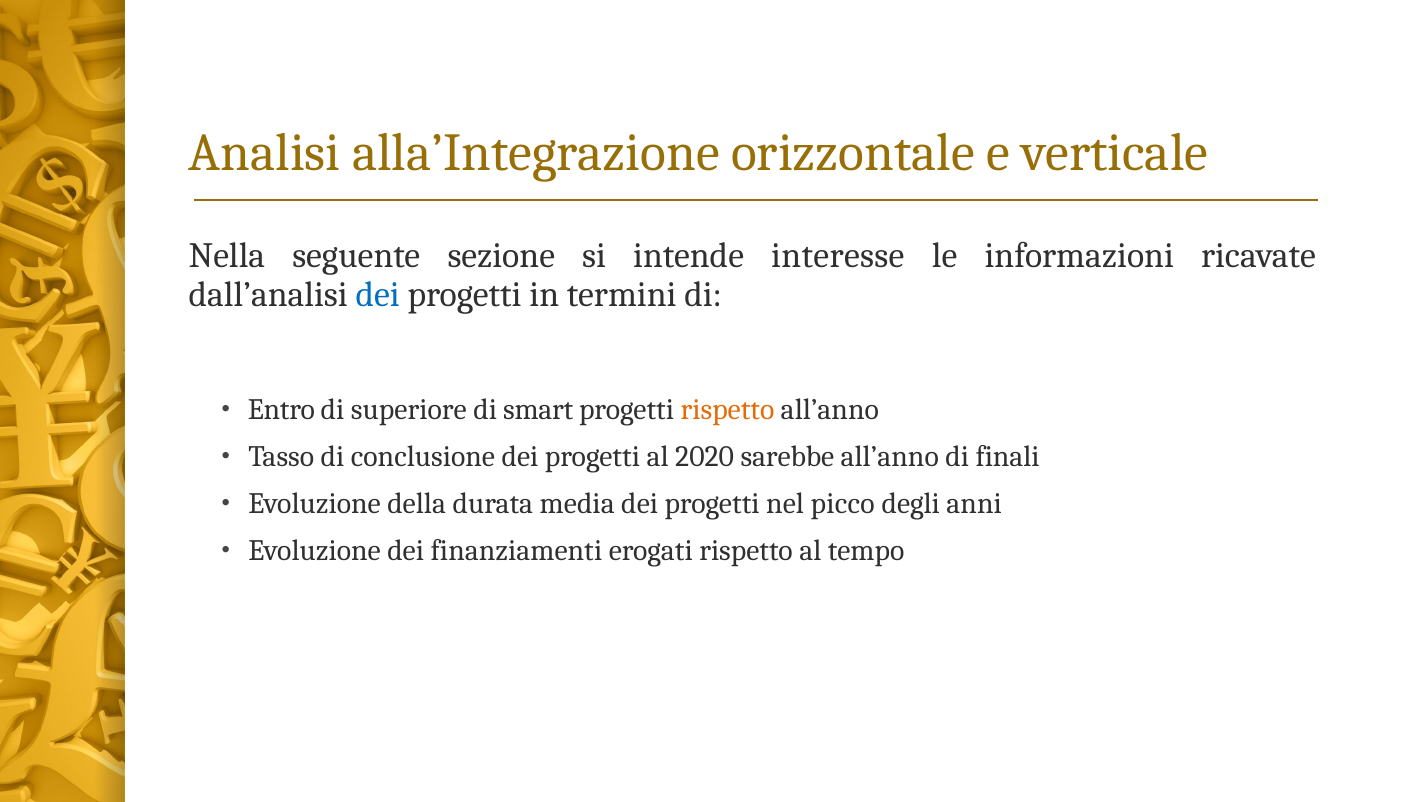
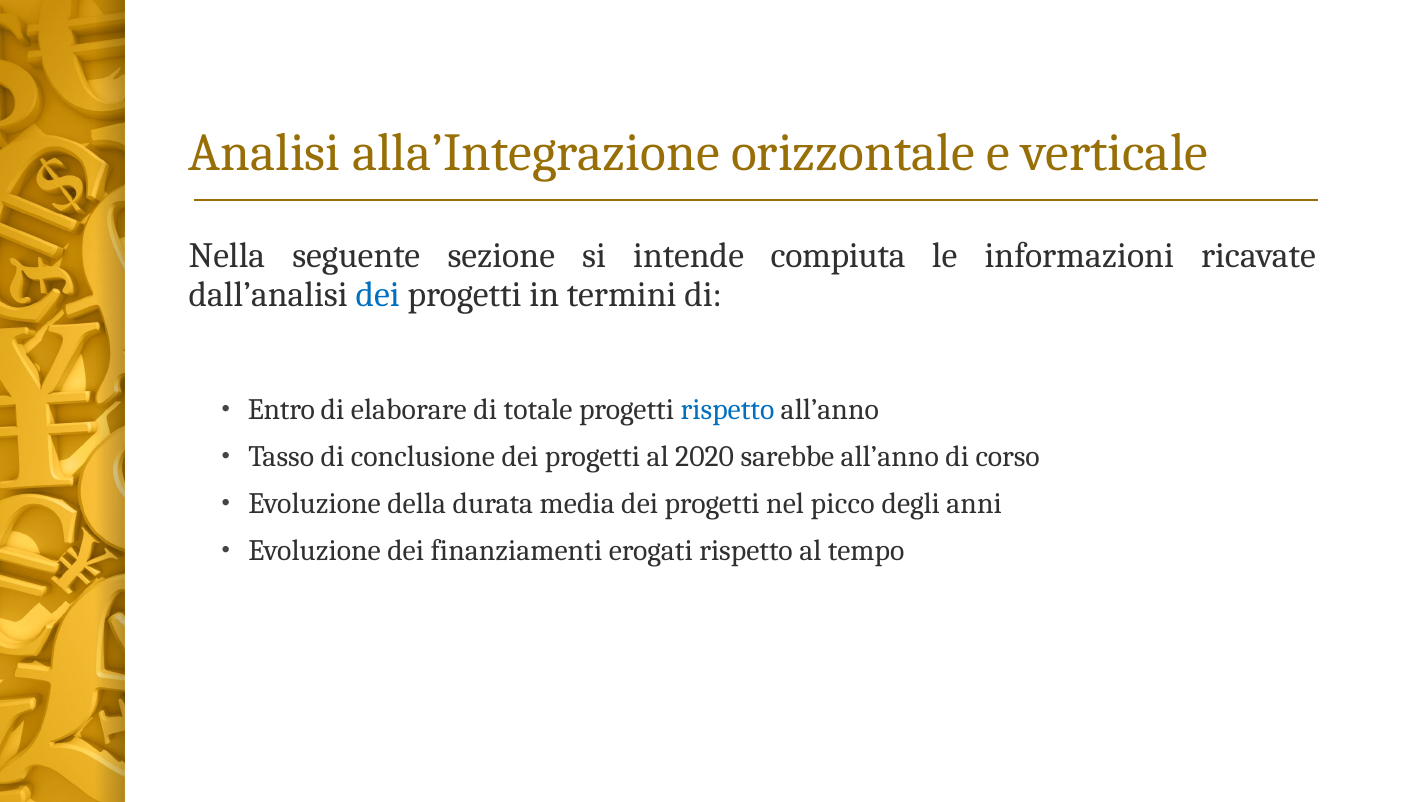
interesse: interesse -> compiuta (838, 256)
superiore: superiore -> elaborare (409, 410)
smart: smart -> totale (538, 410)
rispetto colour: orange -> blue (727, 410)
finali: finali -> corso (1008, 457)
